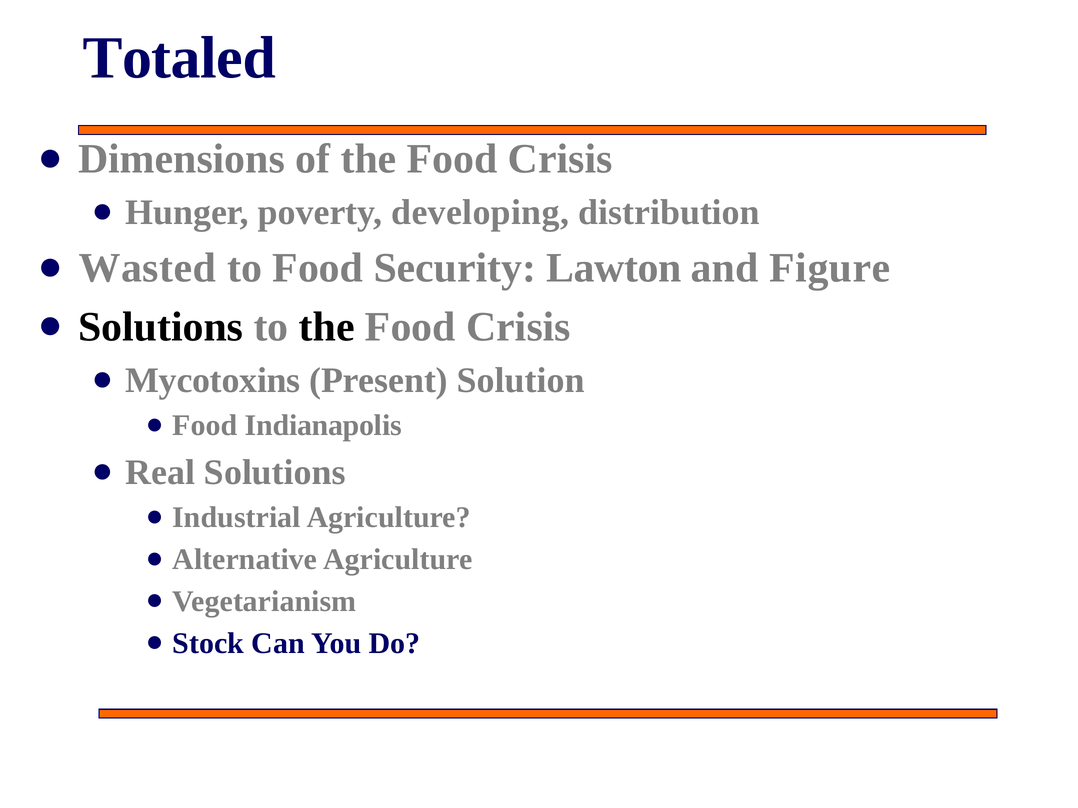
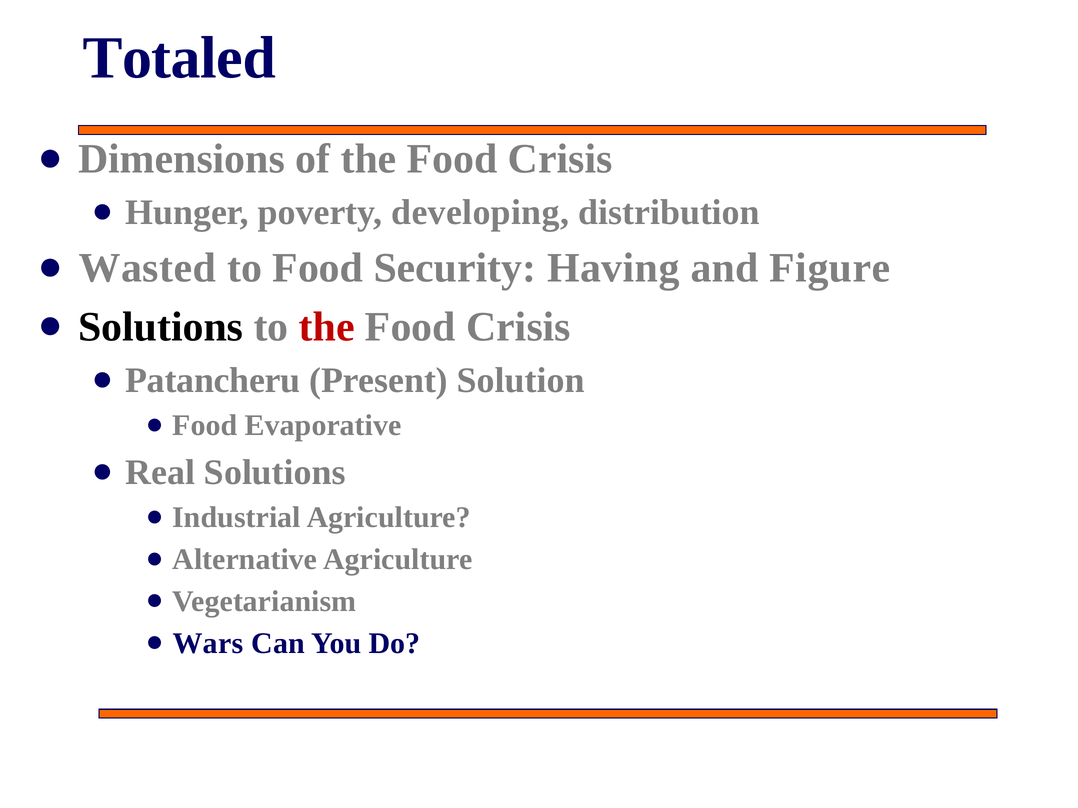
Lawton: Lawton -> Having (613, 268)
the colour: black -> red (327, 327)
Mycotoxins: Mycotoxins -> Patancheru (213, 381)
Indianapolis: Indianapolis -> Evaporative (323, 426)
Stock: Stock -> Wars (208, 644)
